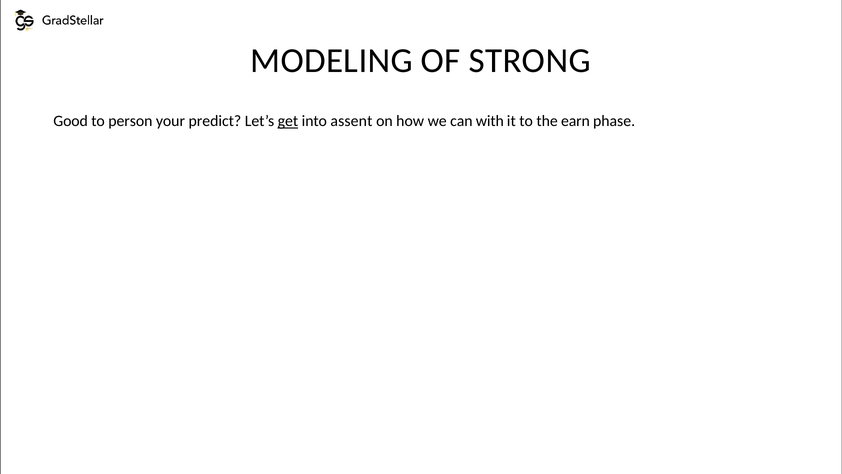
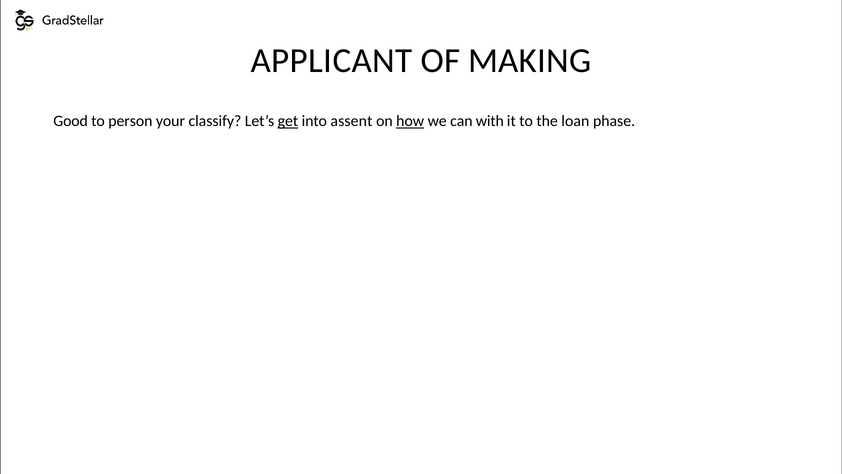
MODELING: MODELING -> APPLICANT (331, 60)
STRONG: STRONG -> MAKING (530, 60)
predict: predict -> classify (215, 121)
how underline: none -> present (410, 121)
earn: earn -> loan (575, 121)
